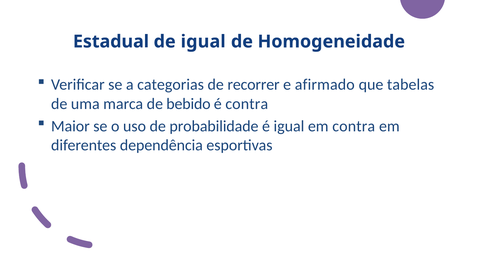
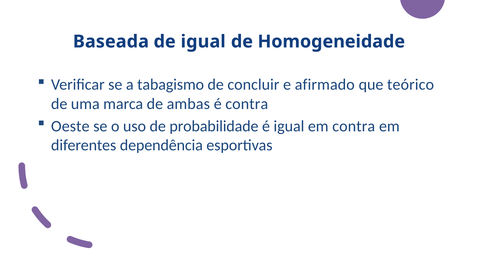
Estadual: Estadual -> Baseada (111, 42)
categorias: categorias -> tabagismo (171, 85)
recorrer: recorrer -> concluir (253, 85)
tabelas: tabelas -> teórico (411, 85)
bebido: bebido -> ambas (188, 104)
Maior: Maior -> Oeste (70, 126)
